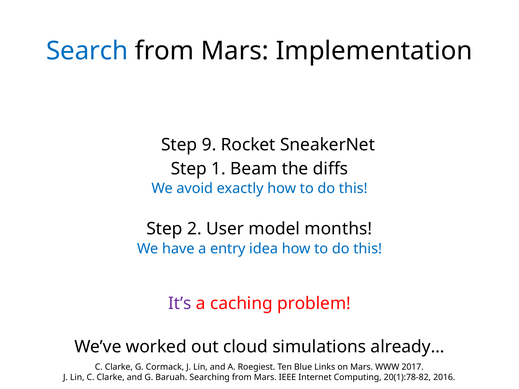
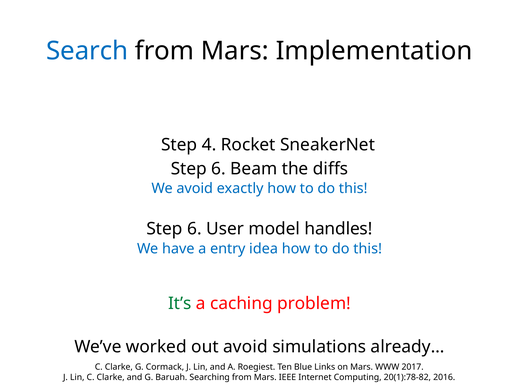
9: 9 -> 4 (209, 145)
1: 1 -> 6 (219, 169)
2: 2 -> 6 (194, 229)
months: months -> handles (338, 229)
It’s colour: purple -> green (180, 304)
out cloud: cloud -> avoid (245, 347)
